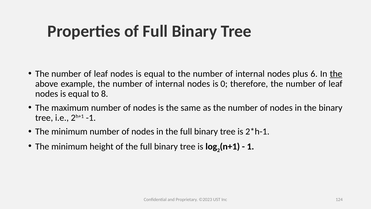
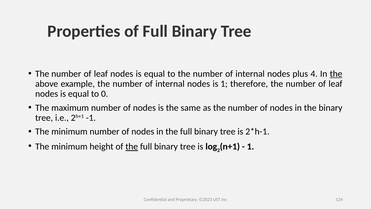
6: 6 -> 4 (314, 74)
is 0: 0 -> 1 (224, 84)
8: 8 -> 0 (105, 94)
the underline: none -> present (132, 146)
